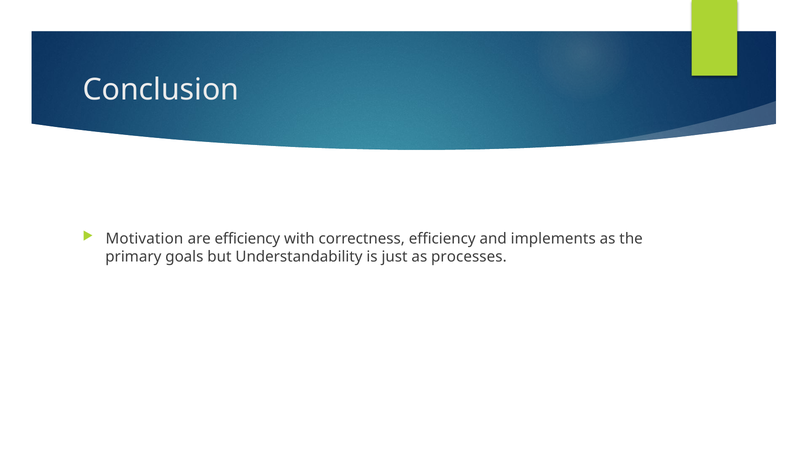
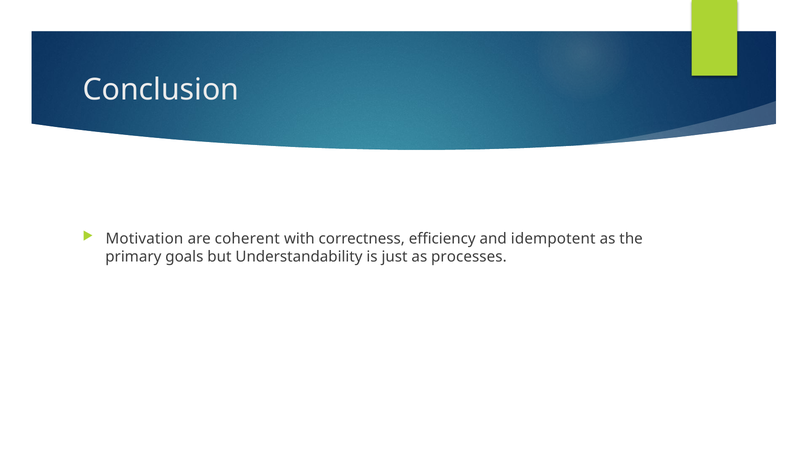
are efficiency: efficiency -> coherent (247, 239)
implements: implements -> idempotent (553, 239)
